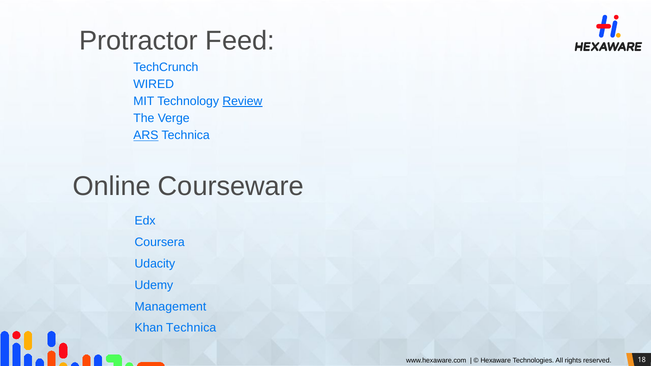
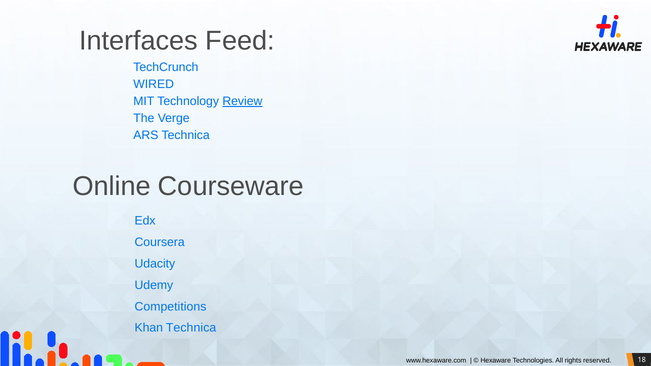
Protractor: Protractor -> Interfaces (139, 41)
ARS underline: present -> none (146, 135)
Management: Management -> Competitions (170, 307)
